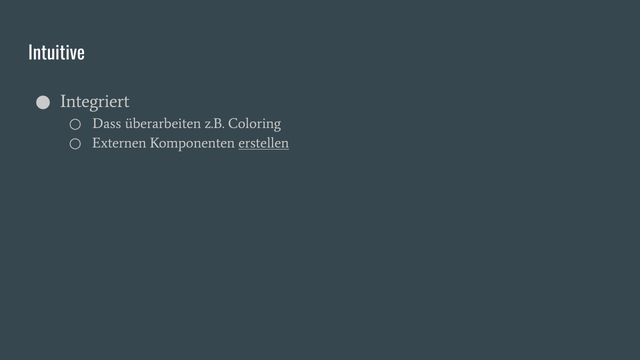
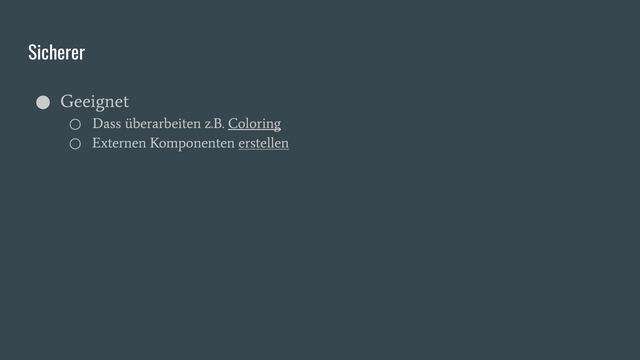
Intuitive: Intuitive -> Sicherer (57, 54)
Integriert: Integriert -> Geeignet (95, 101)
Coloring underline: none -> present (254, 123)
